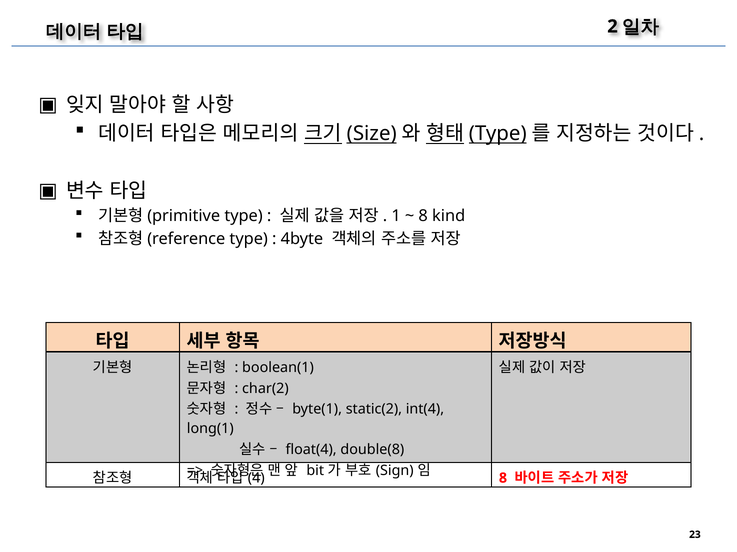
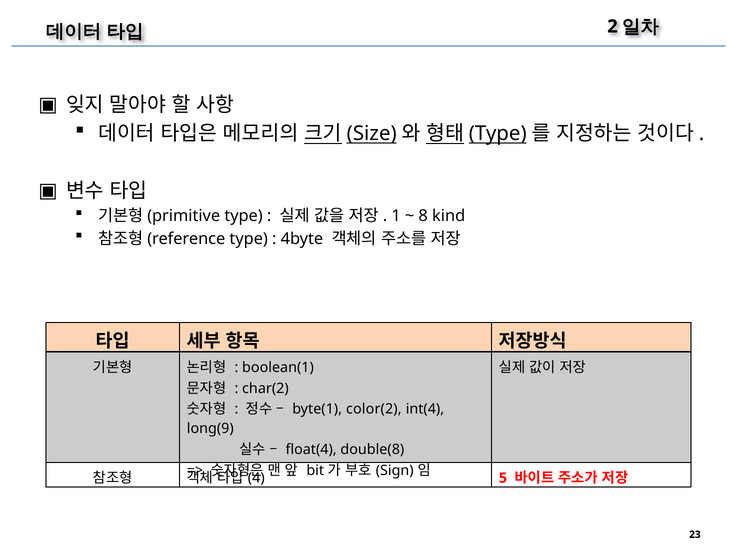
static(2: static(2 -> color(2 (374, 410)
long(1: long(1 -> long(9 (210, 429)
4 8: 8 -> 5 (503, 479)
